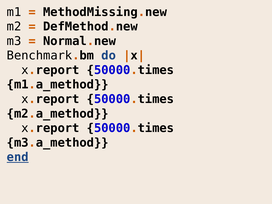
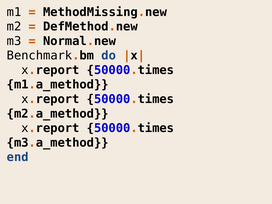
end underline: present -> none (18, 157)
